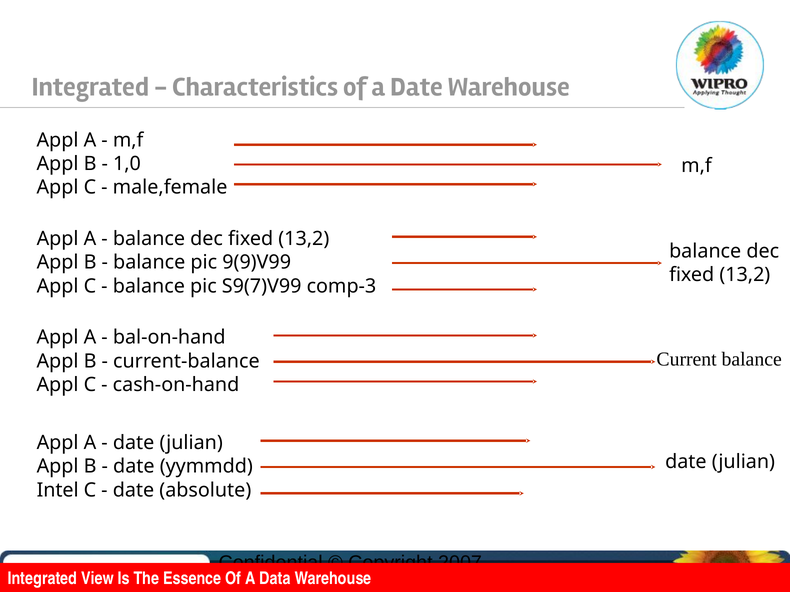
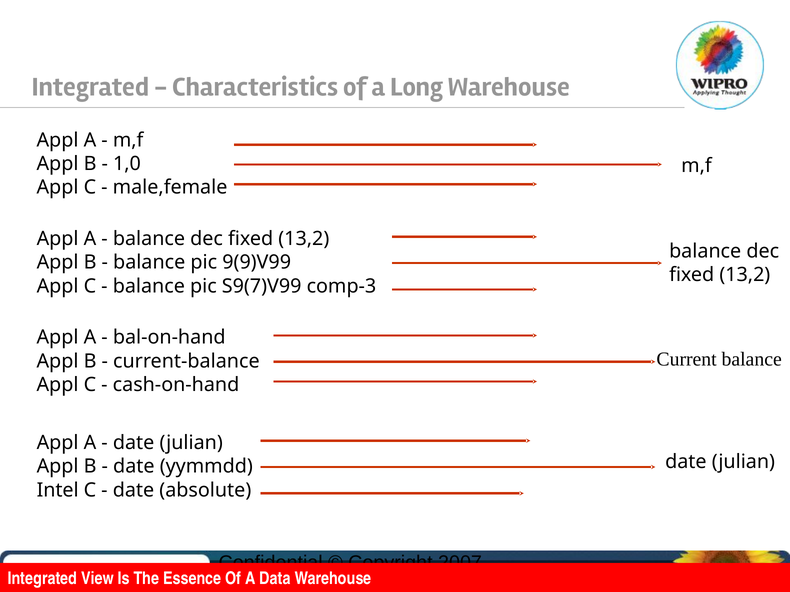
a Date: Date -> Long (417, 87)
